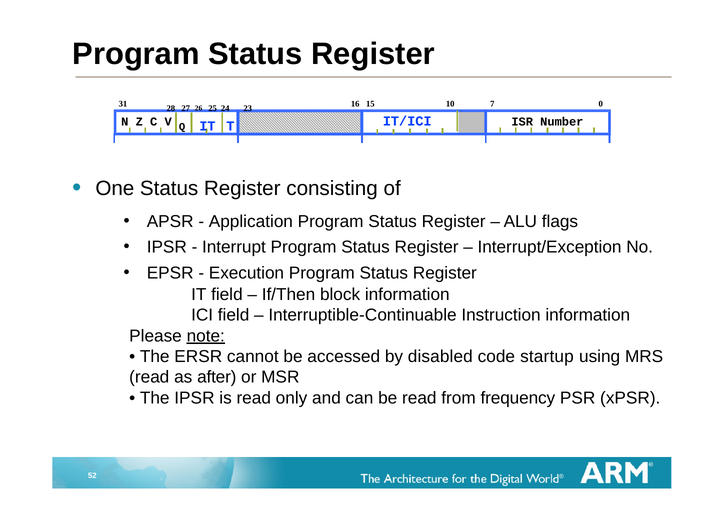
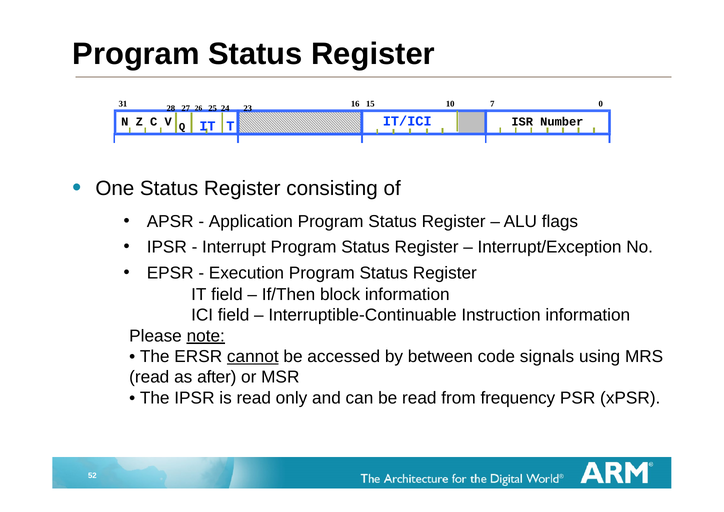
cannot underline: none -> present (253, 356)
disabled: disabled -> between (440, 356)
startup: startup -> signals (547, 356)
